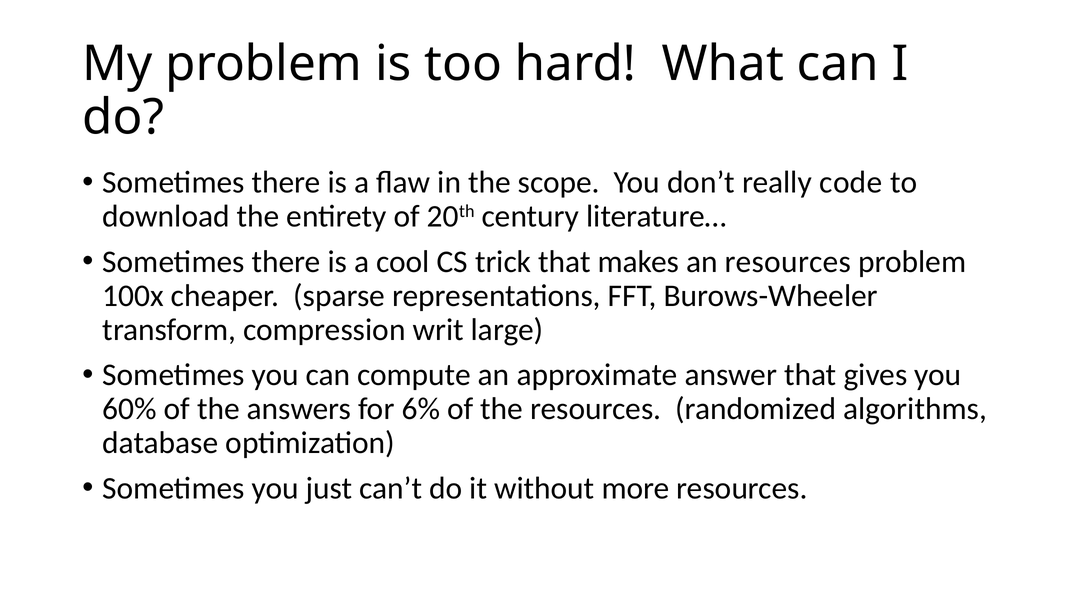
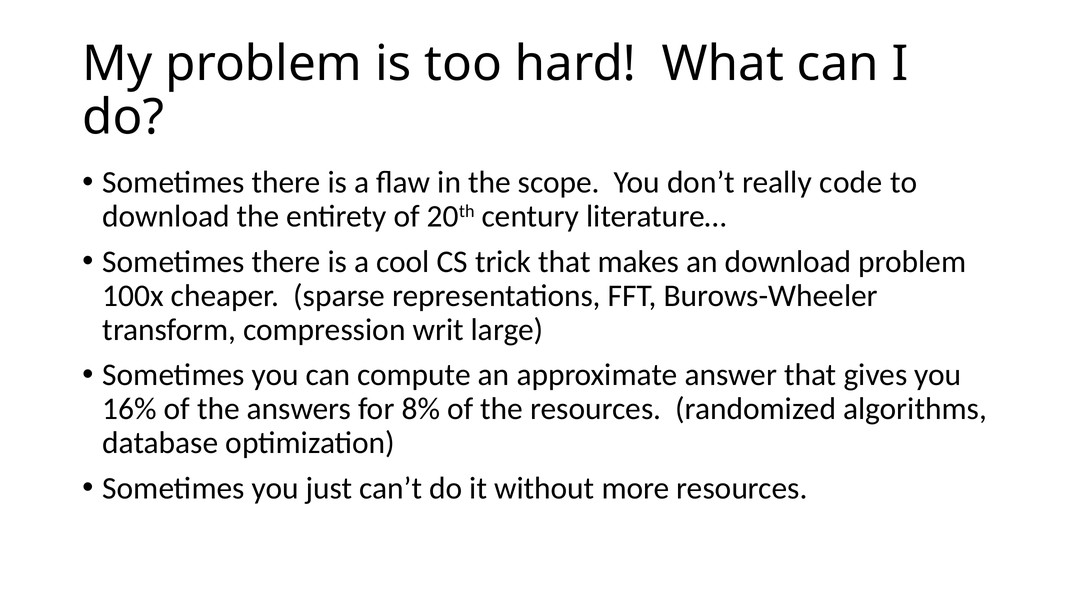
an resources: resources -> download (788, 262)
60%: 60% -> 16% (130, 409)
6%: 6% -> 8% (421, 409)
